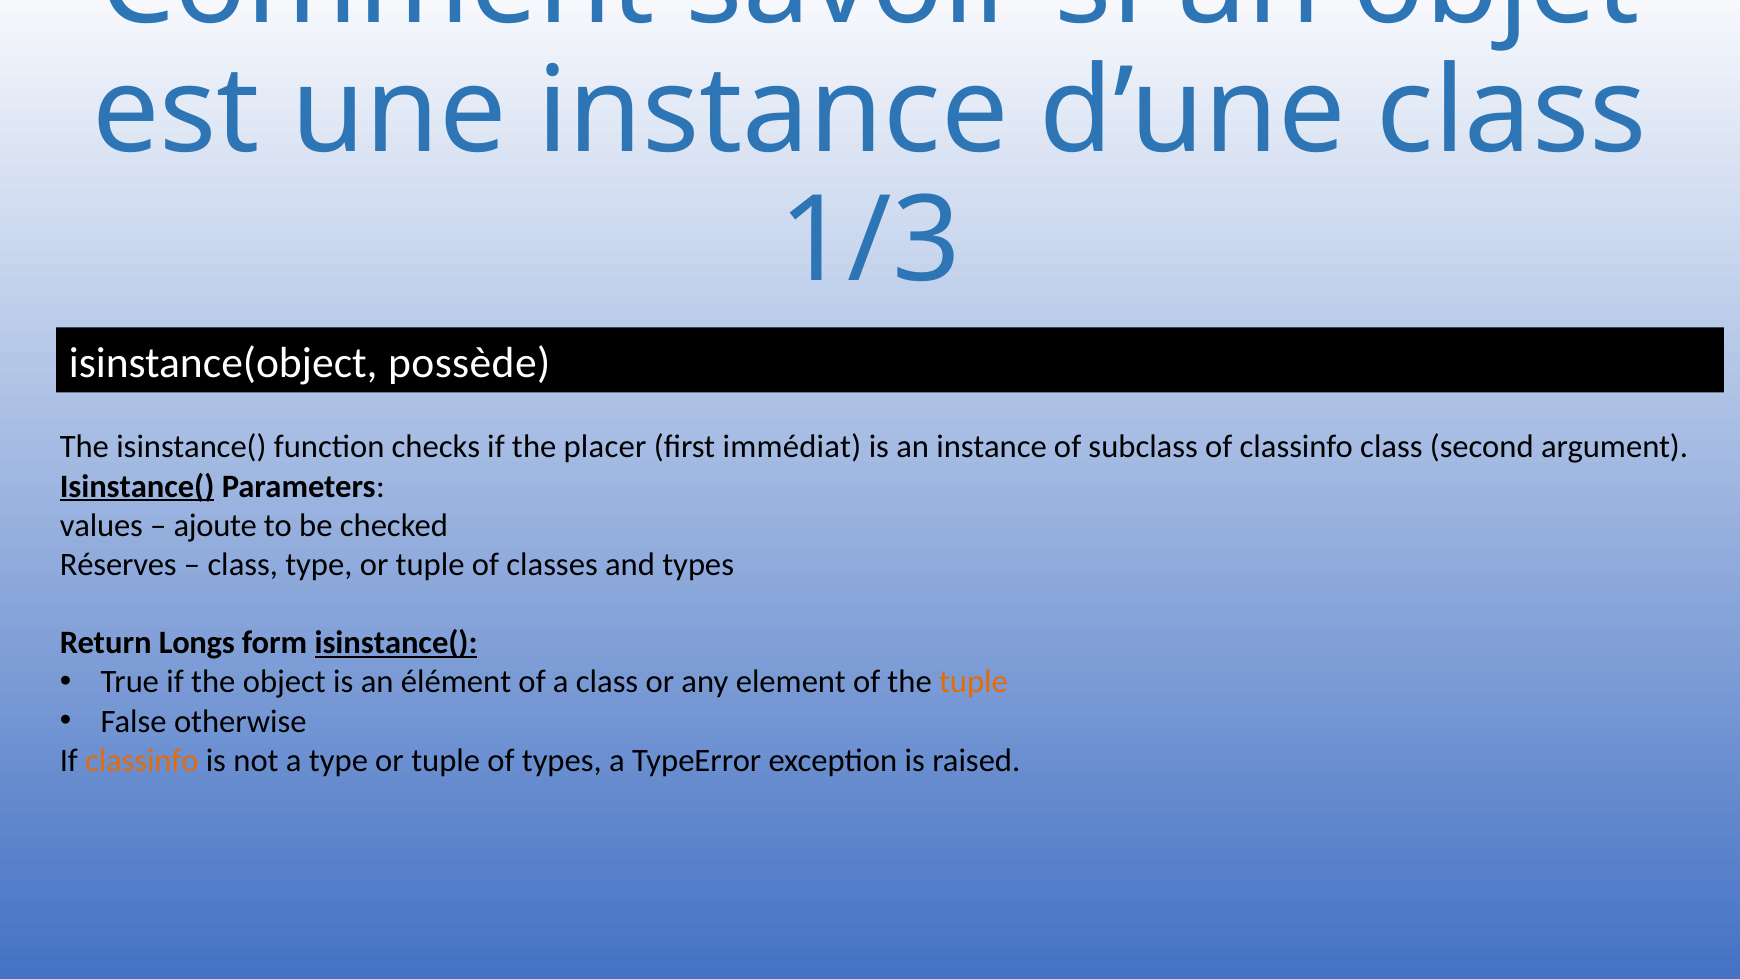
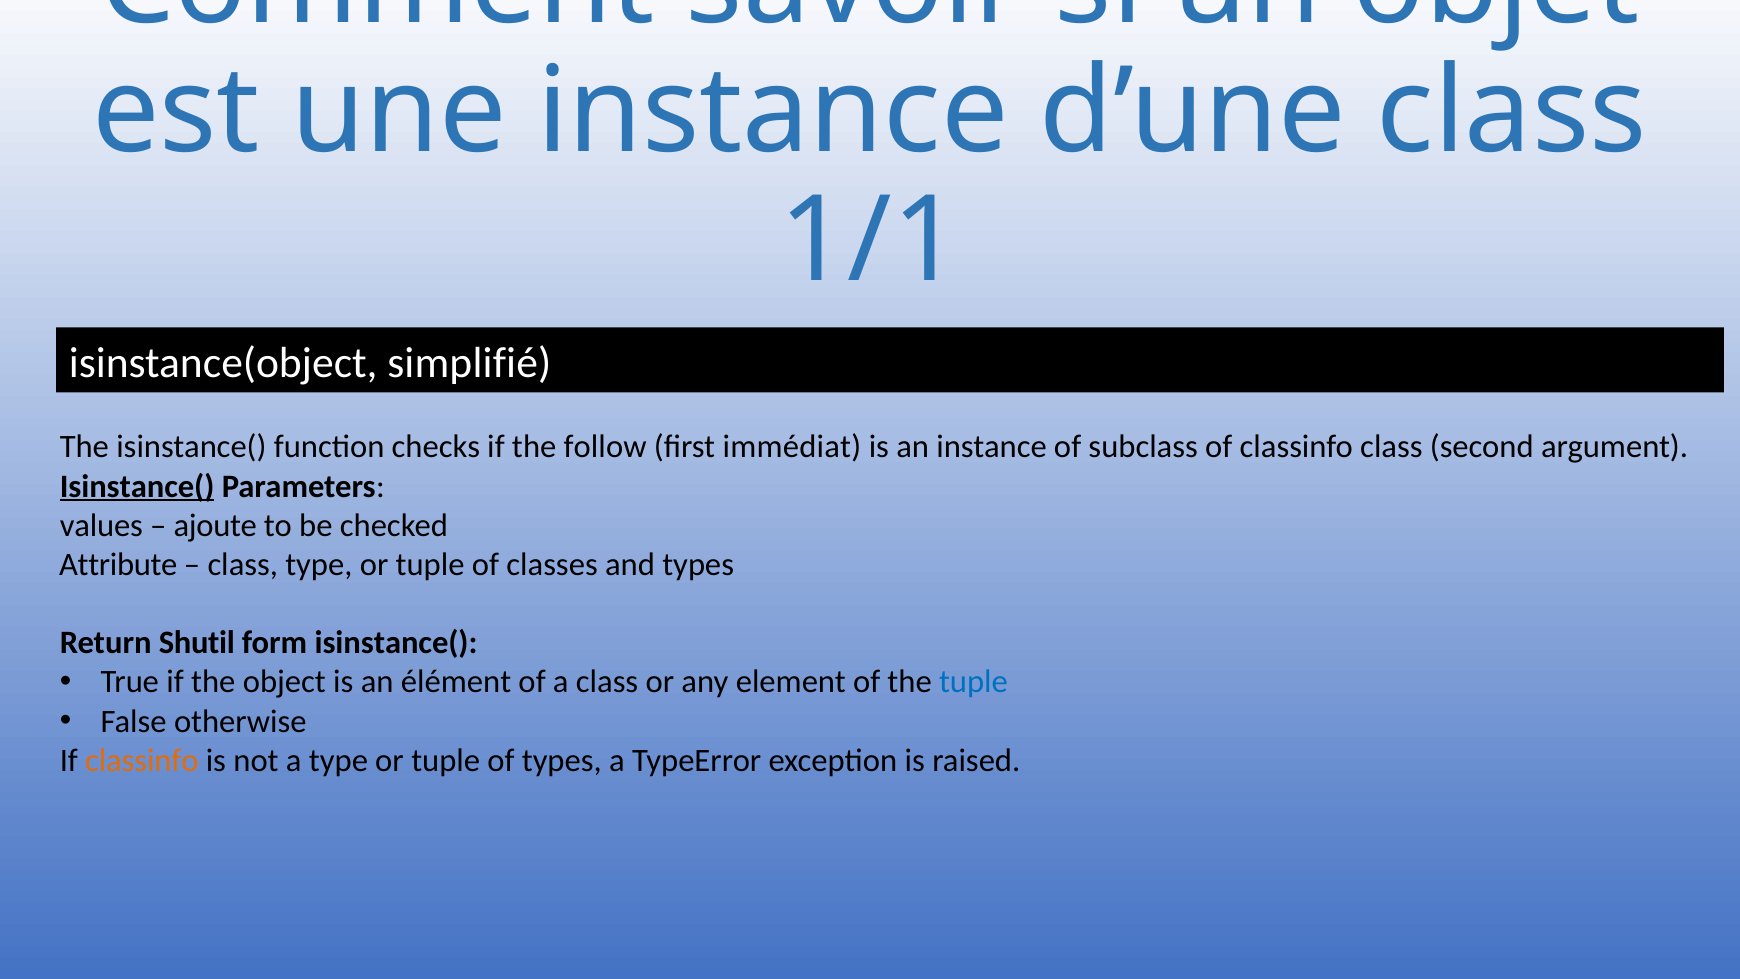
1/3: 1/3 -> 1/1 (870, 241)
possède: possède -> simplifié (469, 363)
placer: placer -> follow (605, 447)
Réserves: Réserves -> Attribute (118, 565)
Longs: Longs -> Shutil (197, 643)
isinstance( underline: present -> none (396, 643)
tuple colour: orange -> blue (973, 682)
